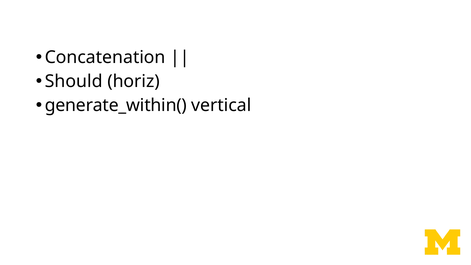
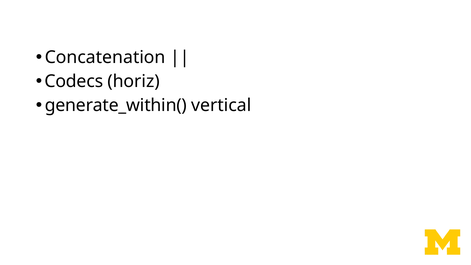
Should: Should -> Codecs (74, 81)
